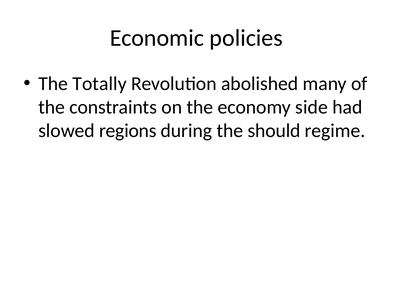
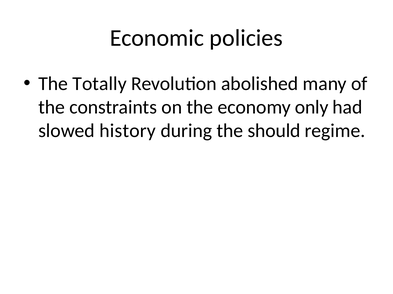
side: side -> only (312, 107)
regions: regions -> history (128, 131)
